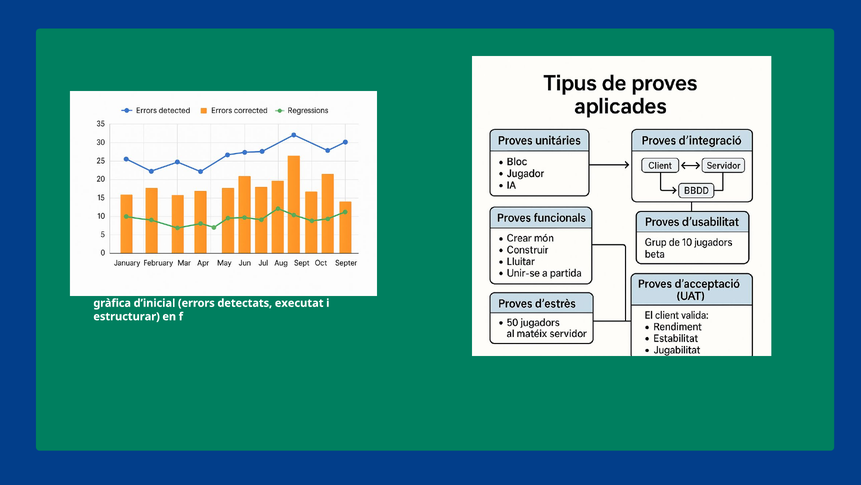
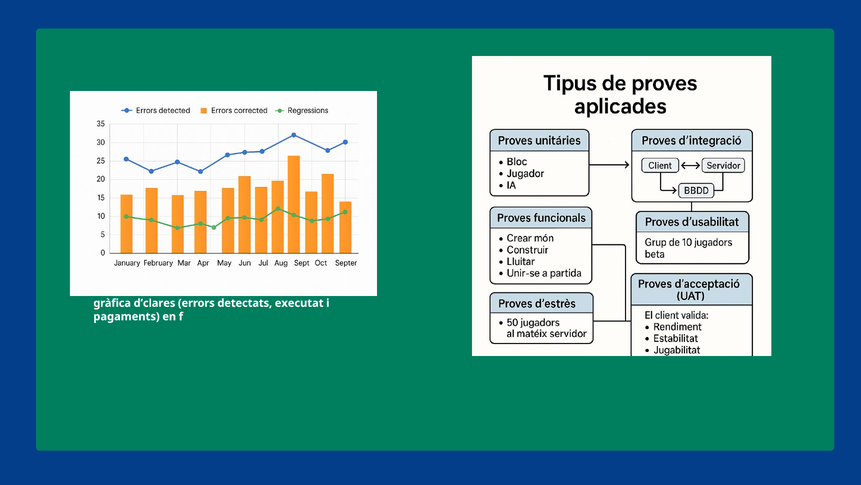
d’inicial: d’inicial -> d’clares (154, 303)
estructurar: estructurar -> pagaments (127, 316)
